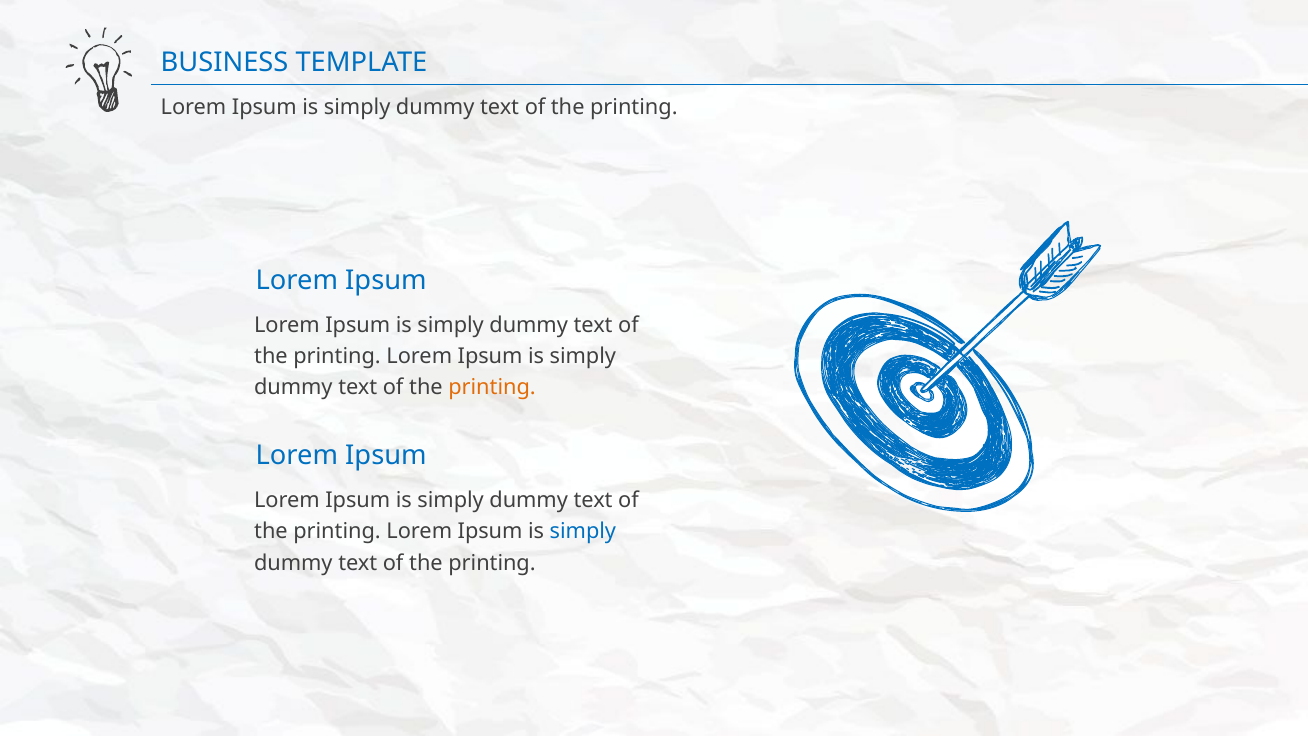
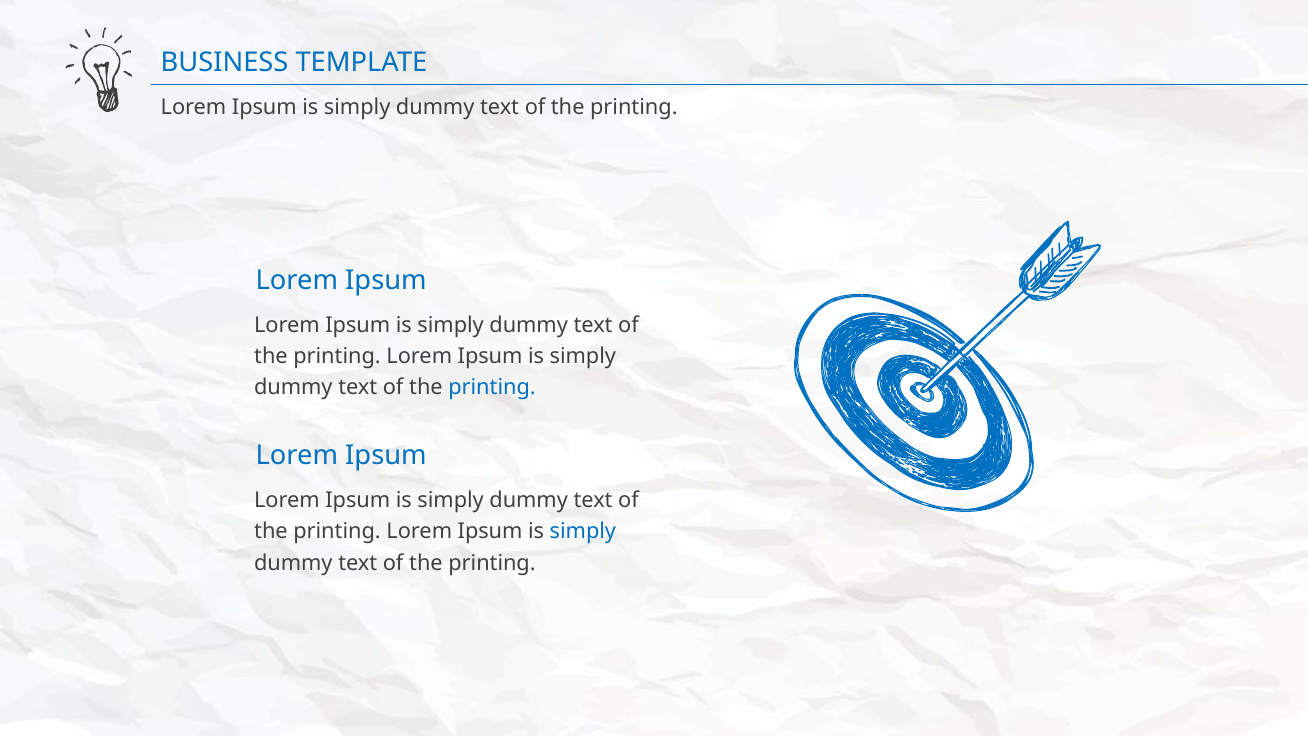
printing colour: orange -> blue (492, 387)
